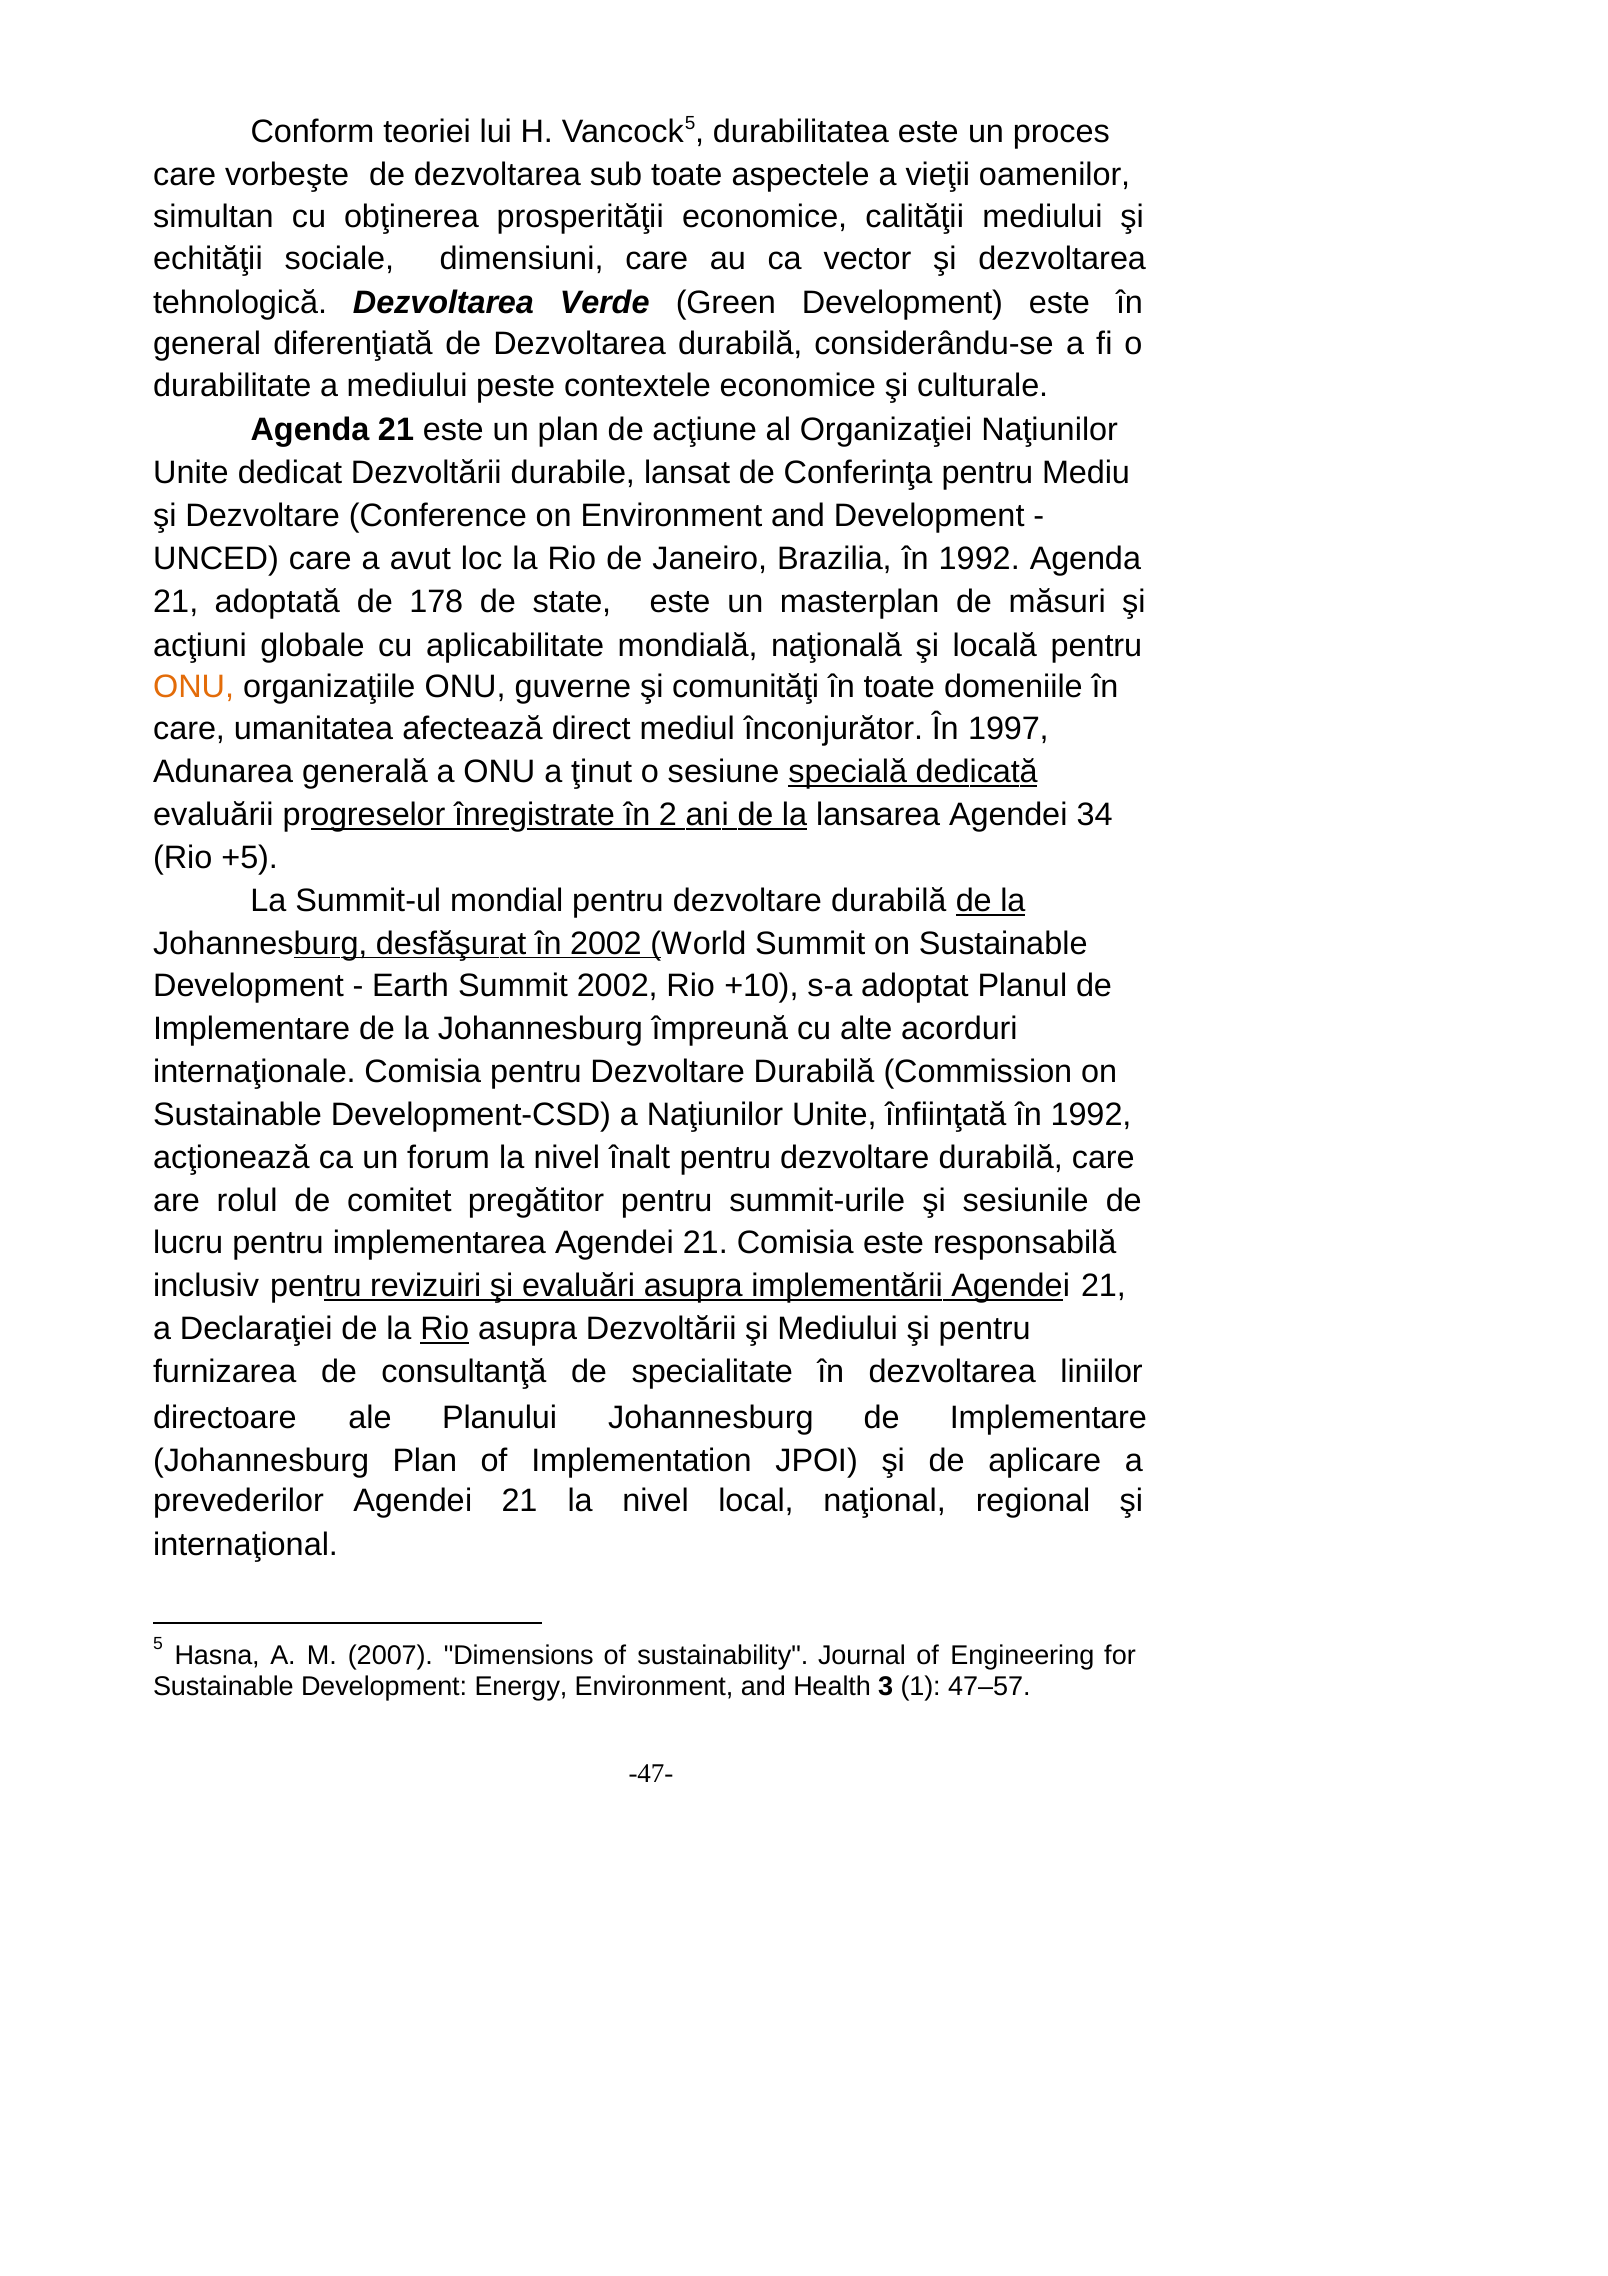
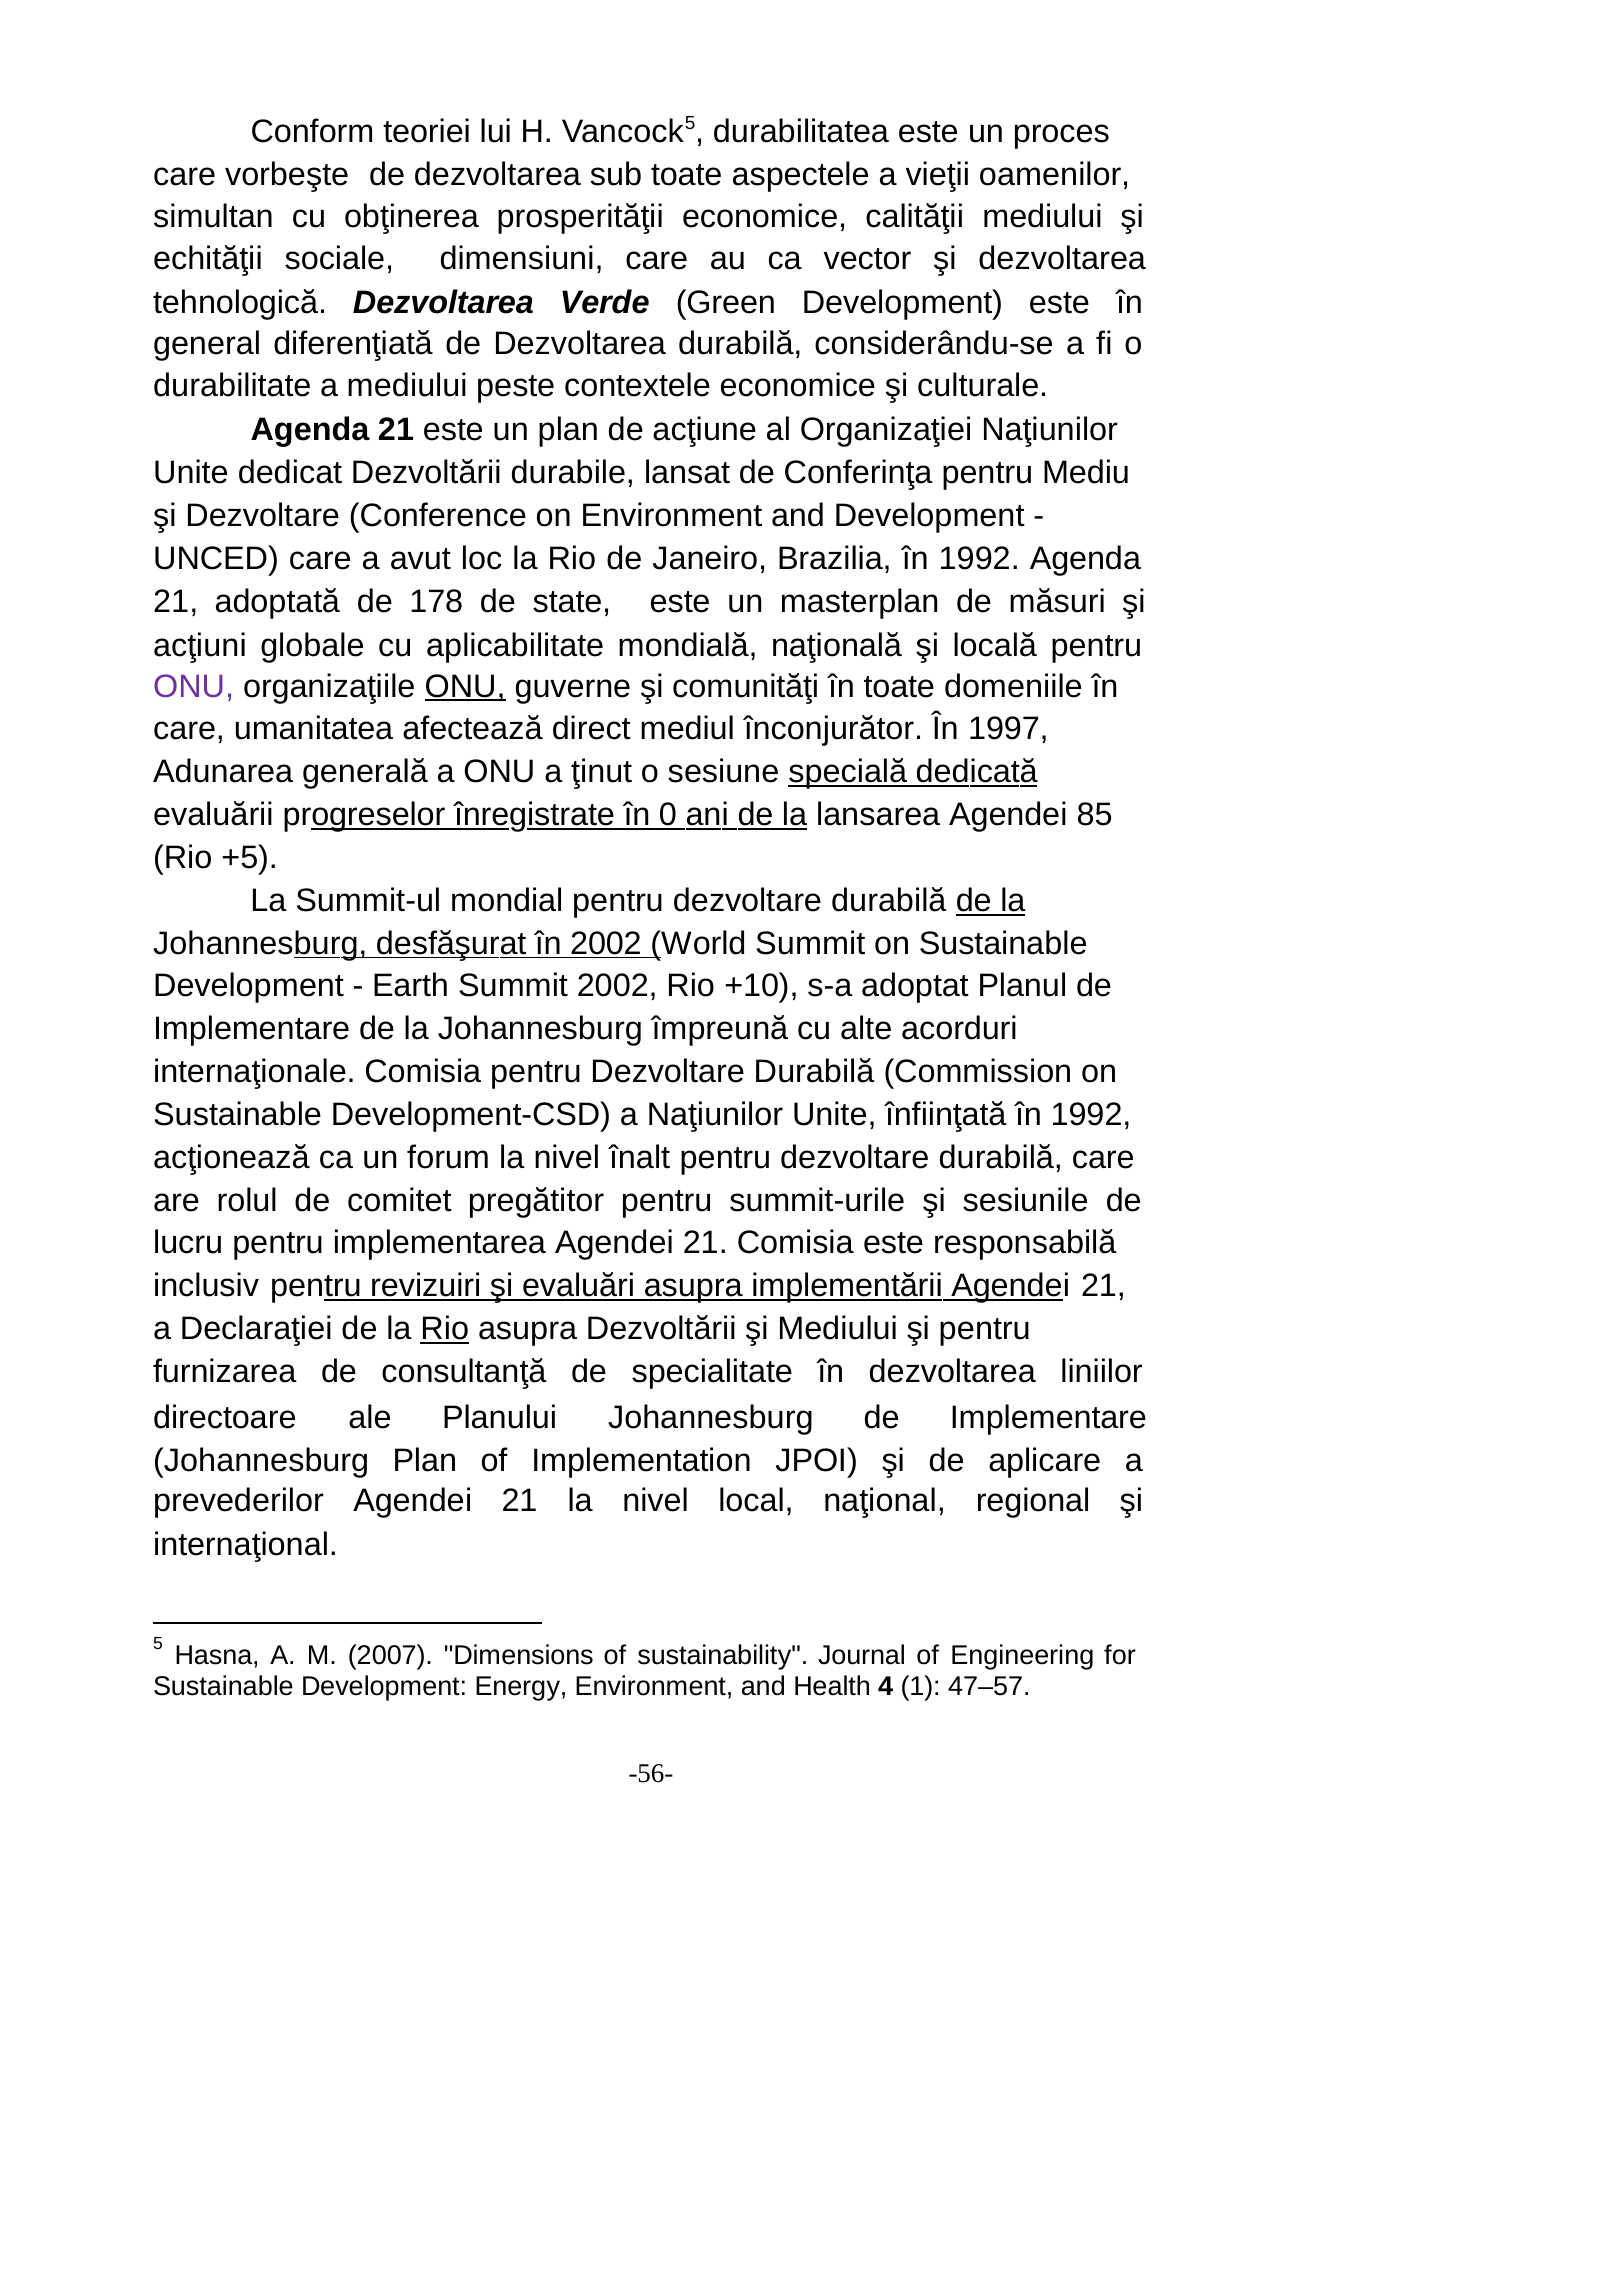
ONU colour: orange -> purple (194, 686)
ONU underline: none -> present (465, 686)
2: 2 -> 0 (668, 815)
34: 34 -> 85 (1095, 815)
3: 3 -> 4 (886, 1686)
-47-: -47- -> -56- (651, 1773)
